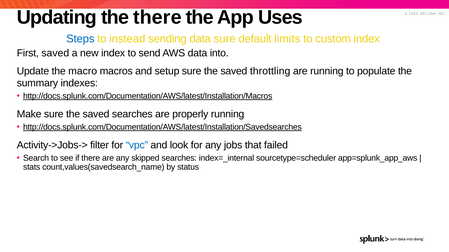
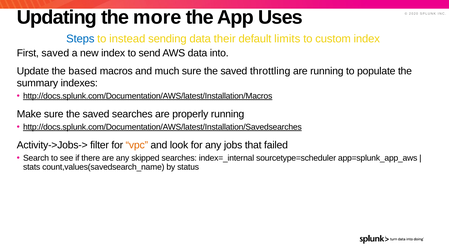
the there: there -> more (157, 17)
data sure: sure -> their (225, 39)
macro: macro -> based (83, 71)
setup: setup -> much (167, 71)
vpc colour: blue -> orange (137, 145)
